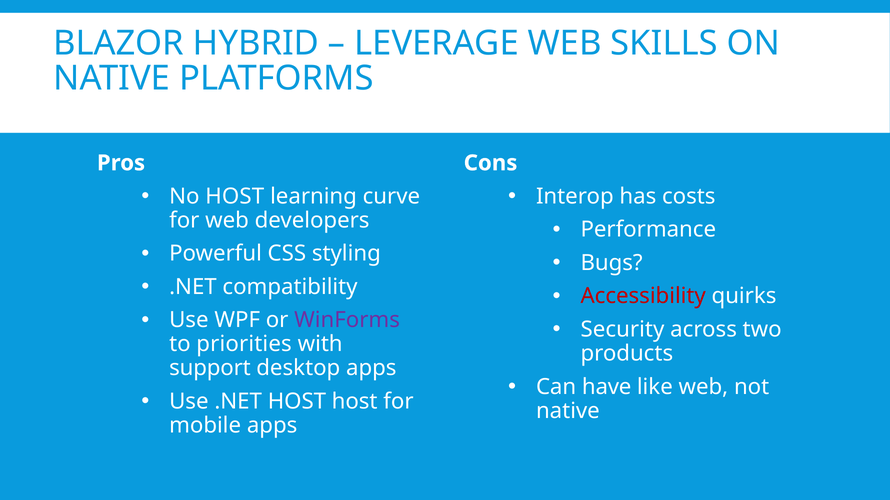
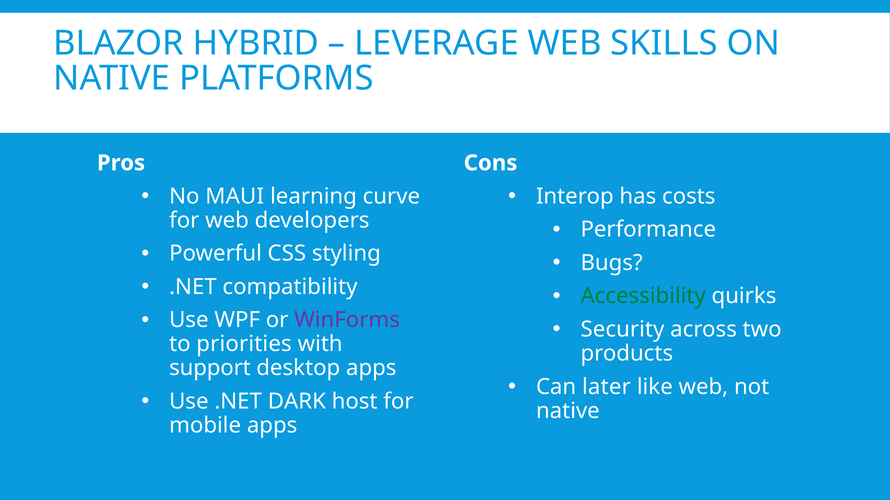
No HOST: HOST -> MAUI (235, 197)
Accessibility colour: red -> green (643, 296)
have: have -> later (606, 387)
.NET HOST: HOST -> DARK (297, 402)
